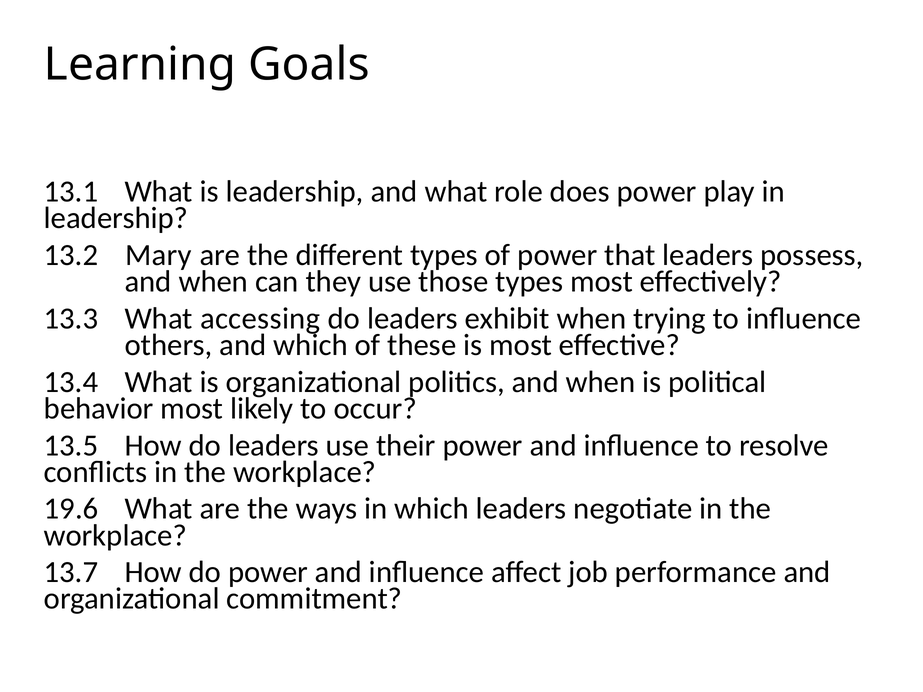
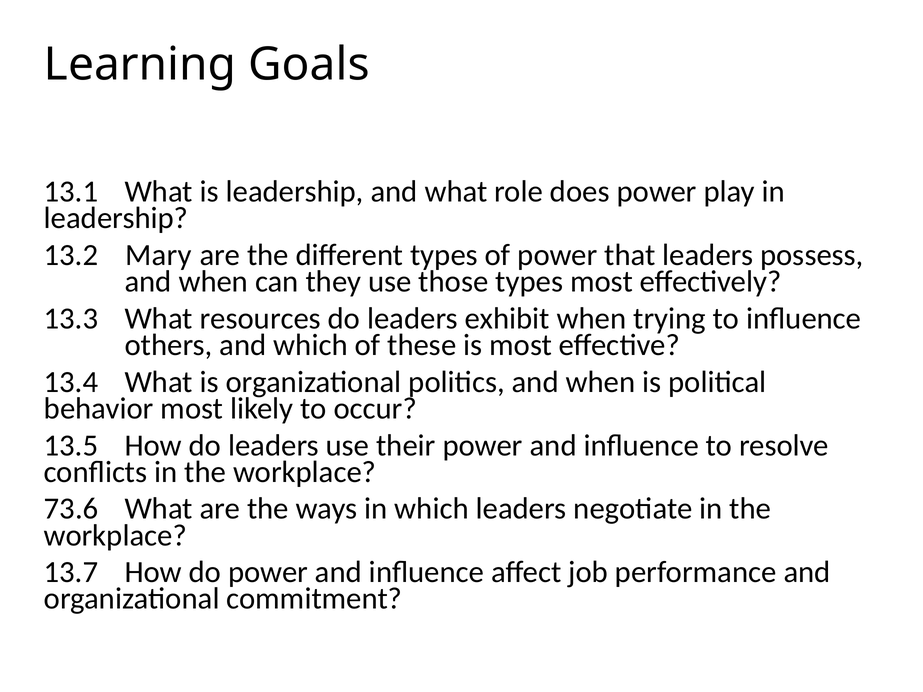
accessing: accessing -> resources (260, 319)
19.6: 19.6 -> 73.6 (71, 509)
